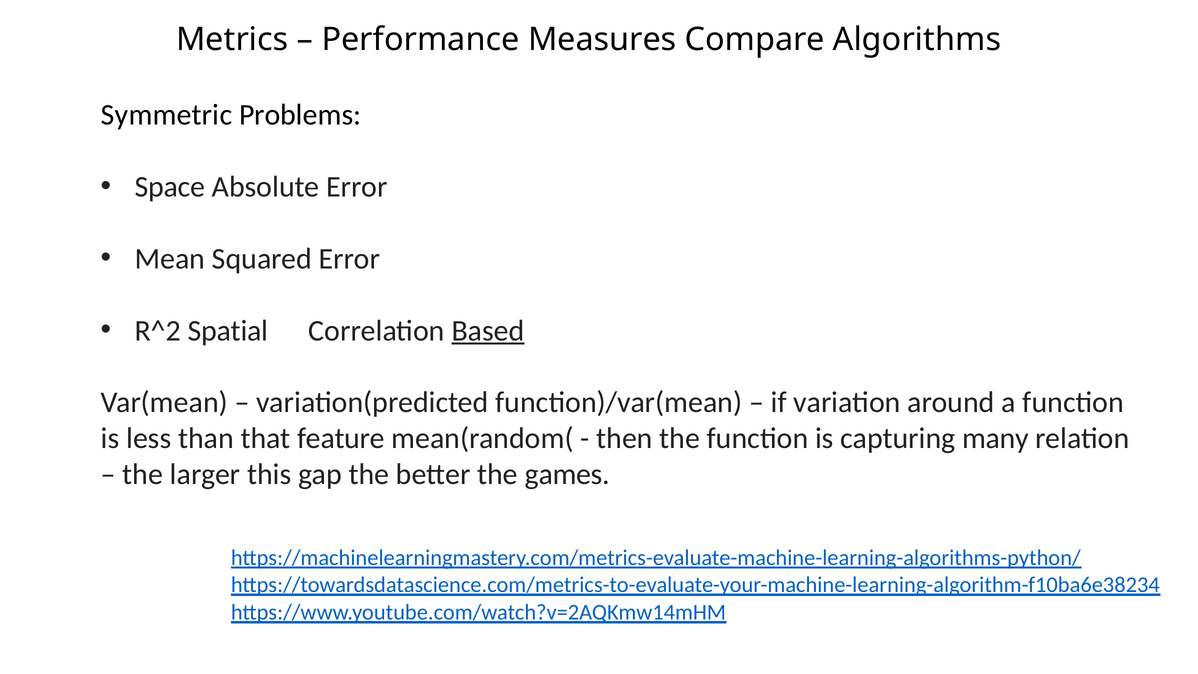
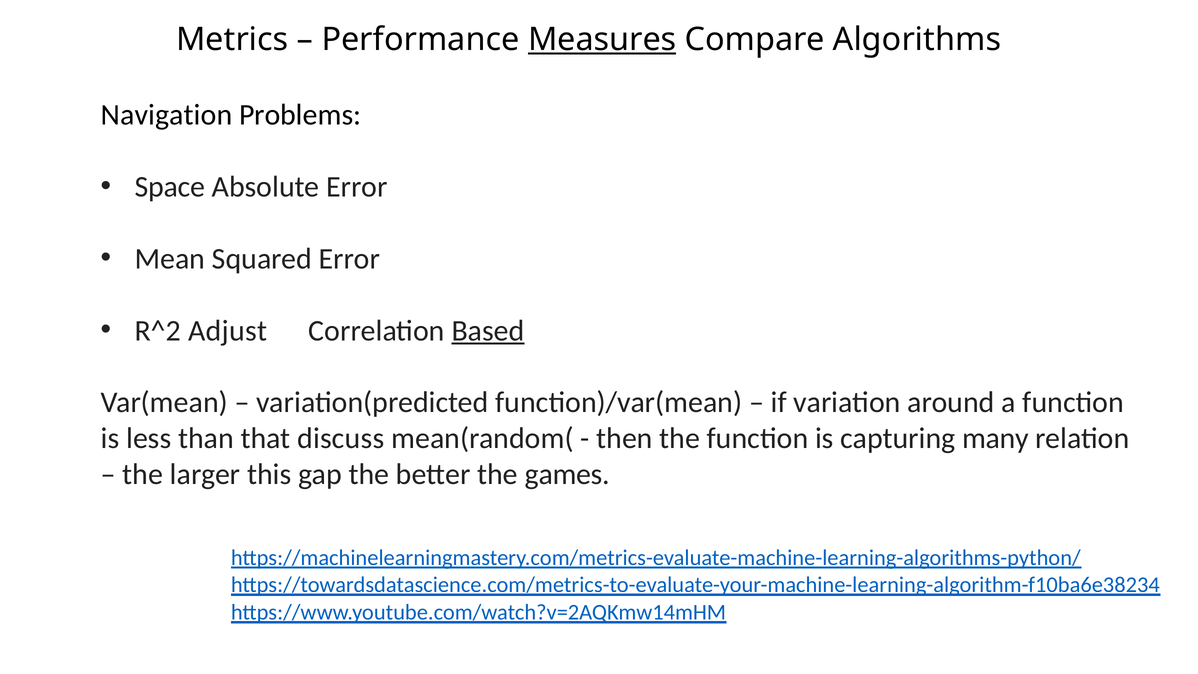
Measures underline: none -> present (602, 40)
Symmetric: Symmetric -> Navigation (167, 115)
Spatial: Spatial -> Adjust (228, 331)
feature: feature -> discuss (341, 438)
